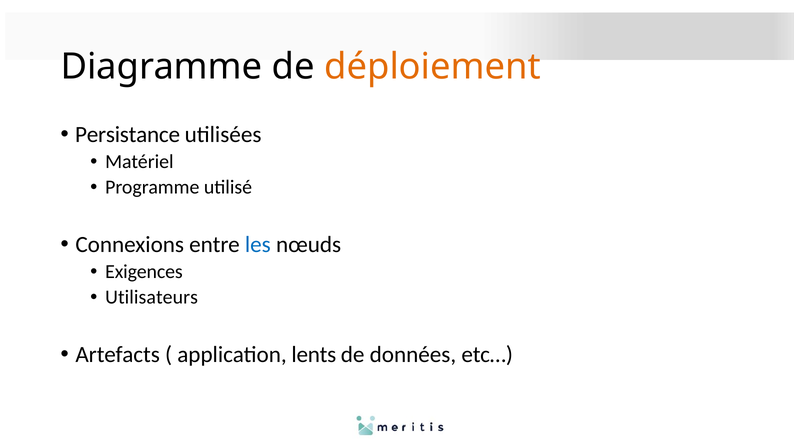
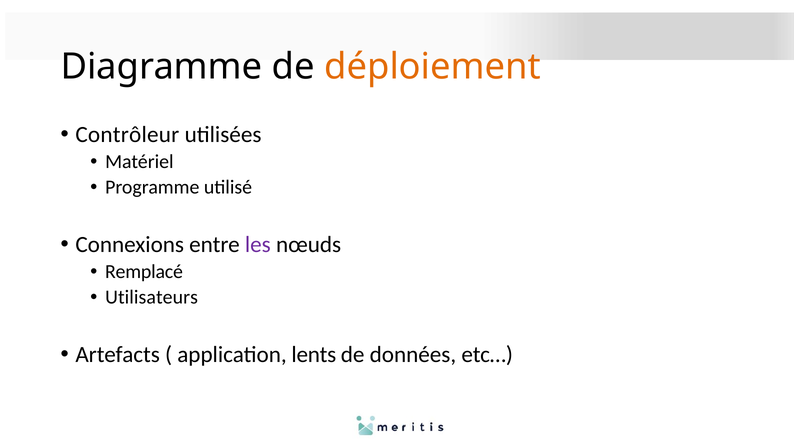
Persistance: Persistance -> Contrôleur (127, 134)
les colour: blue -> purple (258, 244)
Exigences: Exigences -> Remplacé (144, 272)
